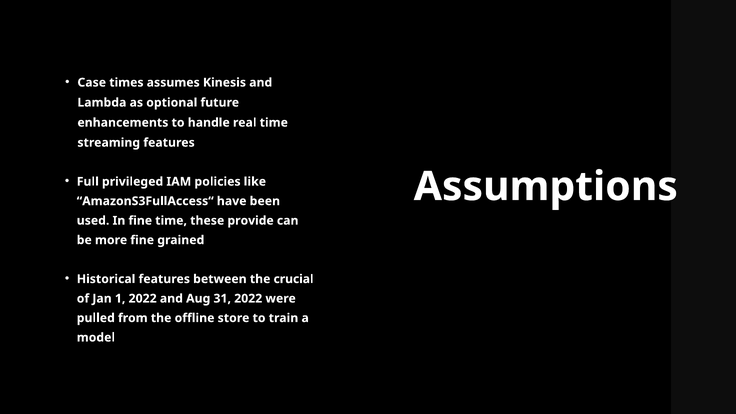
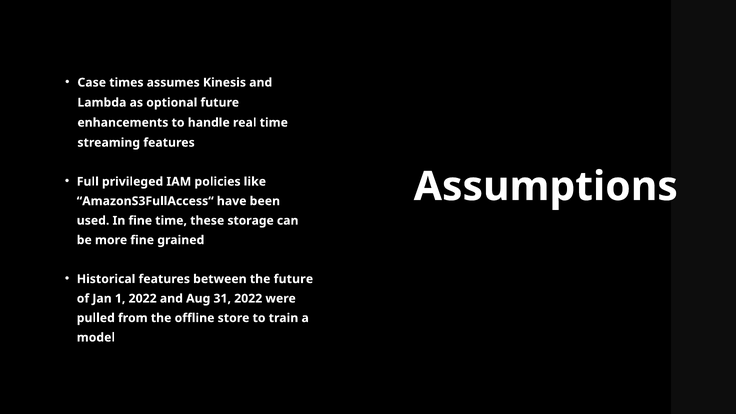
provide: provide -> storage (251, 221)
the crucial: crucial -> future (293, 279)
